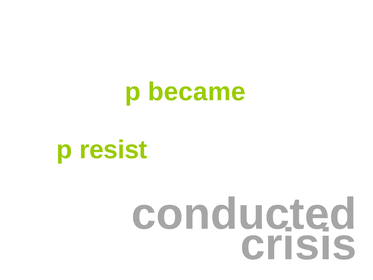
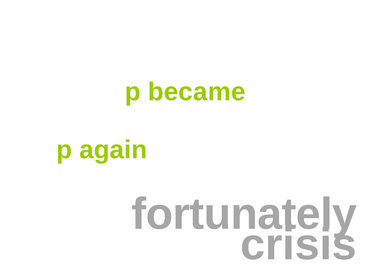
resist: resist -> again (113, 150)
conducted: conducted -> fortunately (244, 214)
